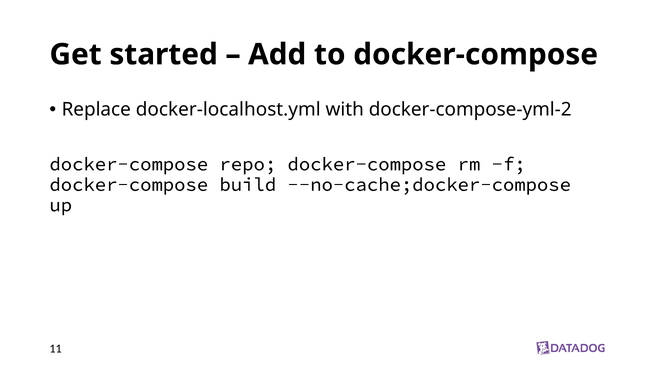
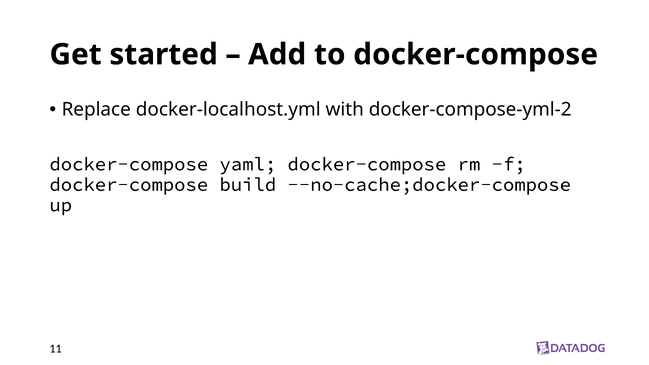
repo: repo -> yaml (248, 164)
